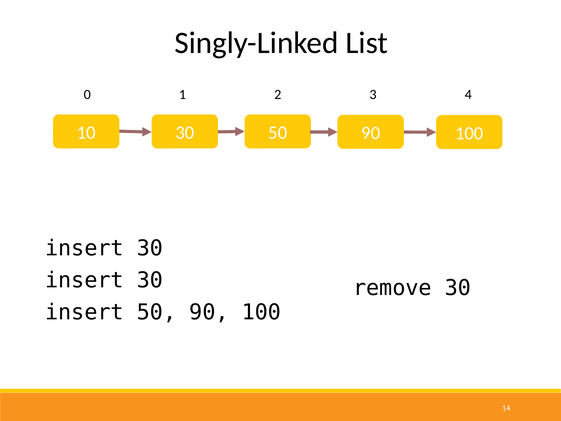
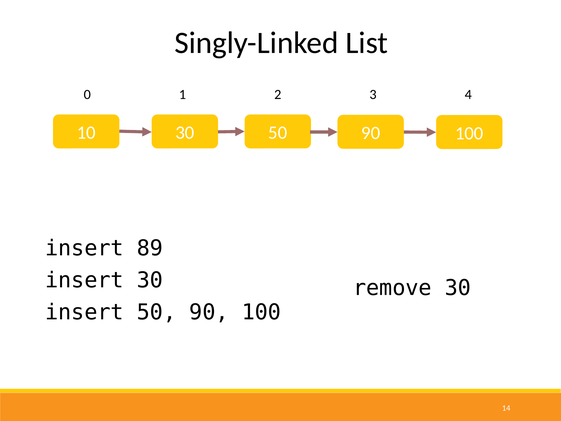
30: 30 -> 89 (150, 248)
